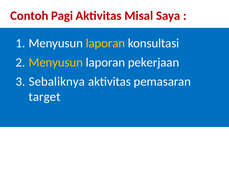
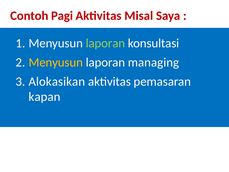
laporan colour: yellow -> light green (105, 43)
pekerjaan: pekerjaan -> managing (154, 62)
Sebaliknya: Sebaliknya -> Alokasikan (57, 81)
target: target -> kapan (45, 97)
